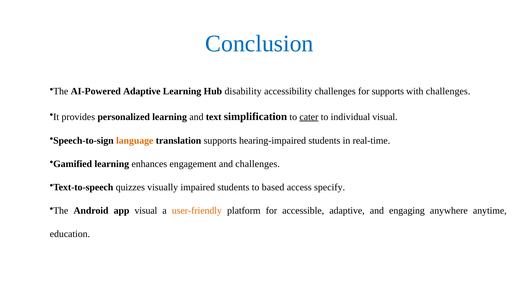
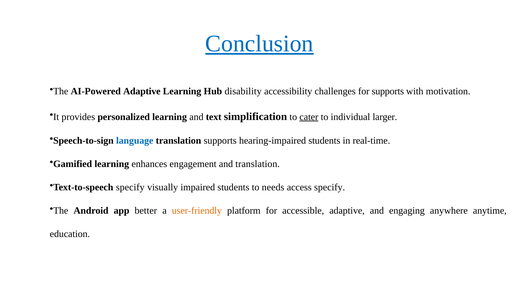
Conclusion underline: none -> present (259, 44)
with challenges: challenges -> motivation (448, 91)
individual visual: visual -> larger (385, 117)
language colour: orange -> blue (135, 140)
and challenges: challenges -> translation (258, 164)
Text-to-speech quizzes: quizzes -> specify (130, 187)
based: based -> needs (273, 187)
app visual: visual -> better (146, 211)
